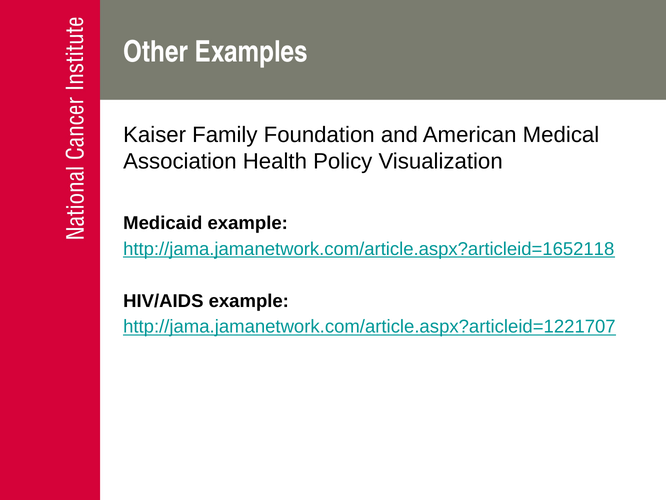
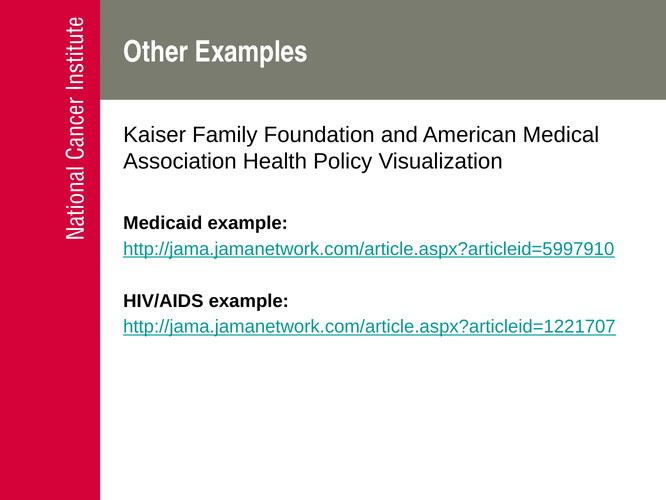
http://jama.jamanetwork.com/article.aspx?articleid=1652118: http://jama.jamanetwork.com/article.aspx?articleid=1652118 -> http://jama.jamanetwork.com/article.aspx?articleid=5997910 (369, 249)
